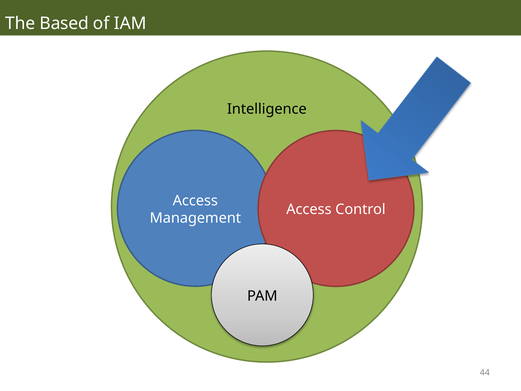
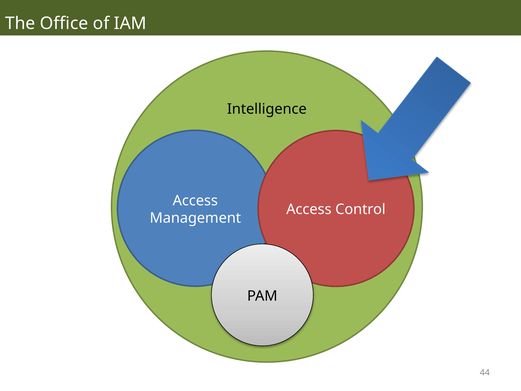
Based: Based -> Office (64, 23)
